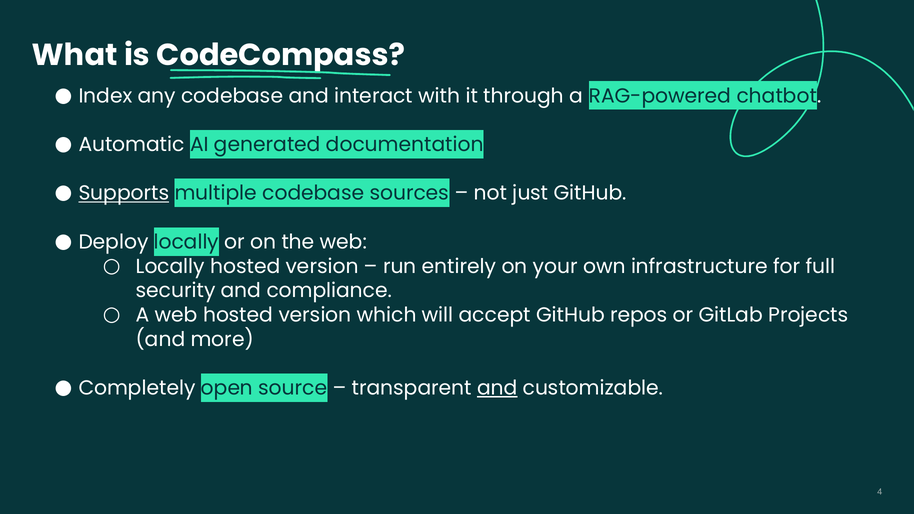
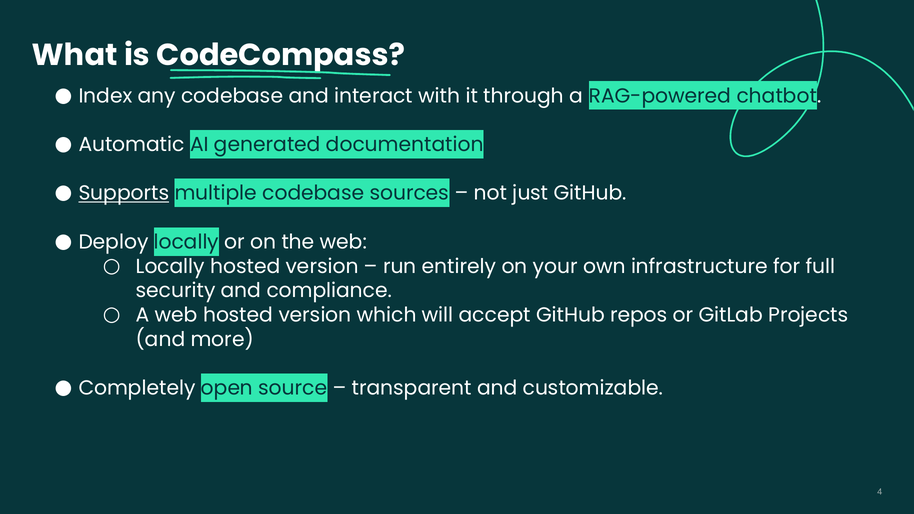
and underline: present -> none (497, 388)
